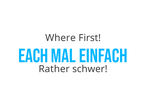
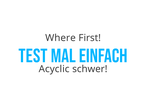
Each: Each -> Test (33, 56)
Rather: Rather -> Acyclic (54, 69)
